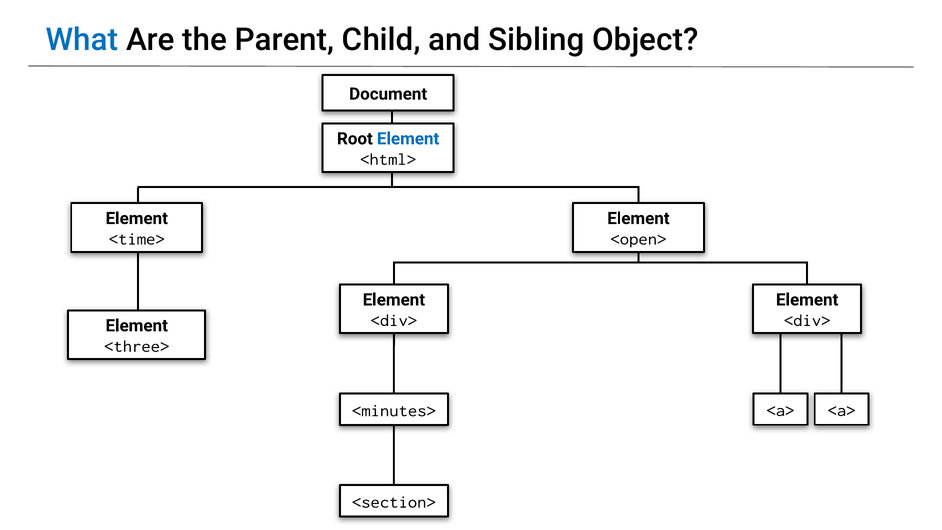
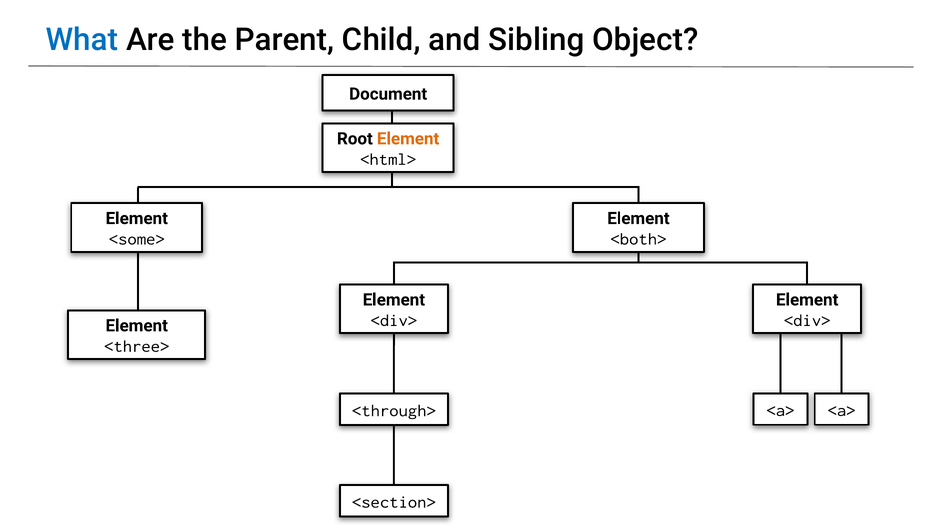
Element colour: blue -> orange (408, 139)
<time>: <time> -> <some> (137, 239)
<open>: <open> -> <both> (638, 239)
<minutes>: <minutes> -> <through> (394, 410)
